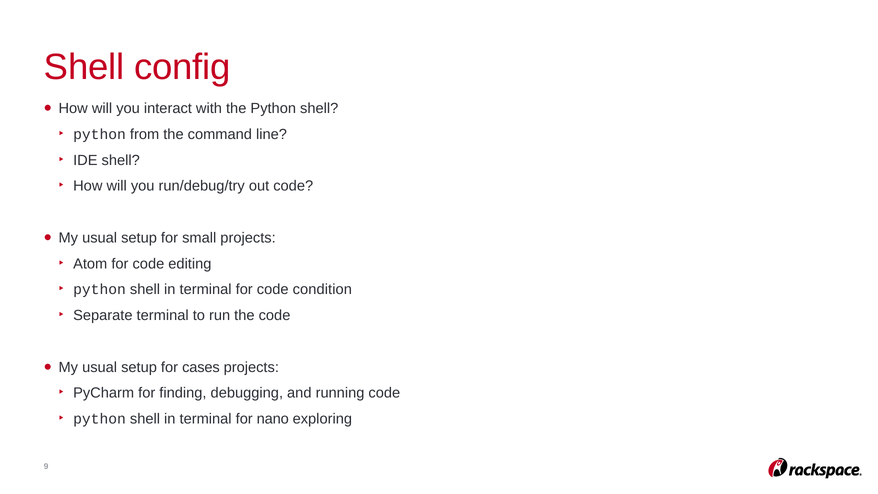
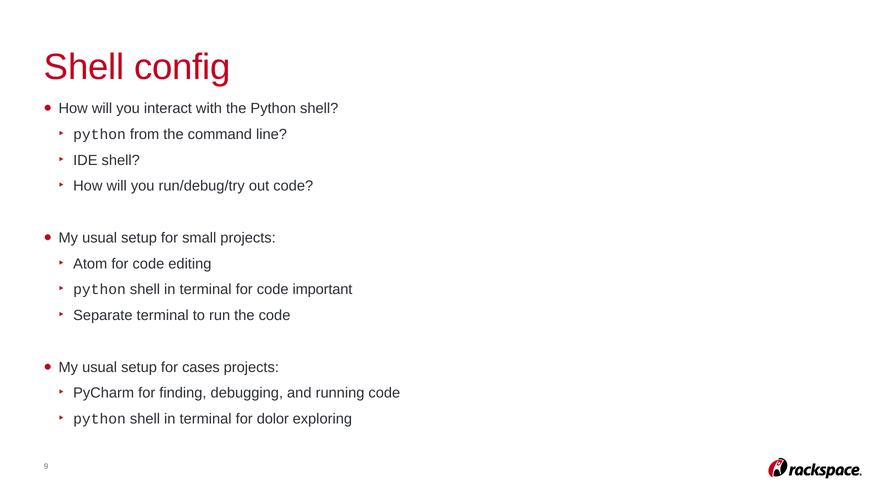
condition: condition -> important (322, 290)
nano: nano -> dolor (273, 419)
